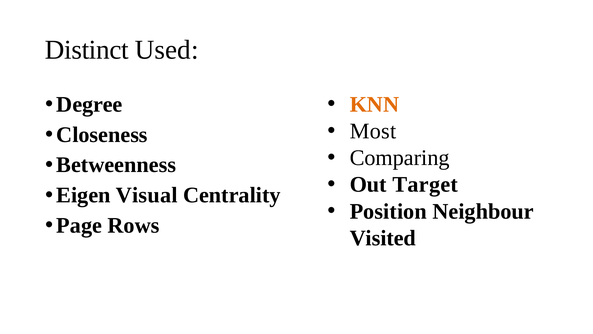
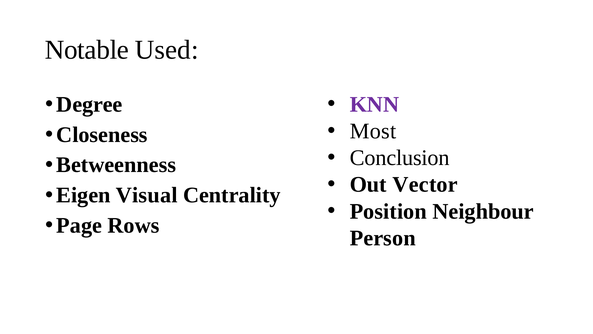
Distinct: Distinct -> Notable (87, 50)
KNN colour: orange -> purple (374, 104)
Comparing: Comparing -> Conclusion (400, 158)
Target: Target -> Vector (425, 184)
Visited: Visited -> Person (383, 238)
